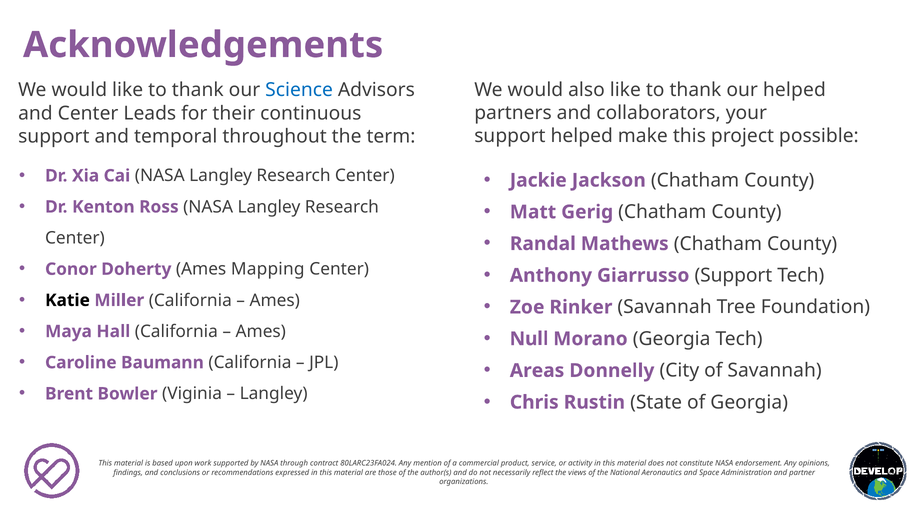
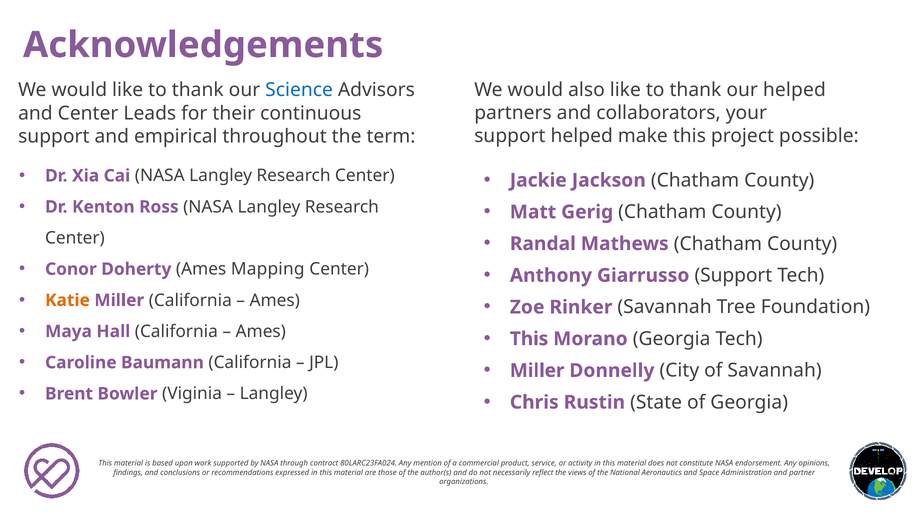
temporal: temporal -> empirical (176, 136)
Katie colour: black -> orange (67, 300)
Null: Null -> This (529, 339)
Areas: Areas -> Miller (537, 371)
